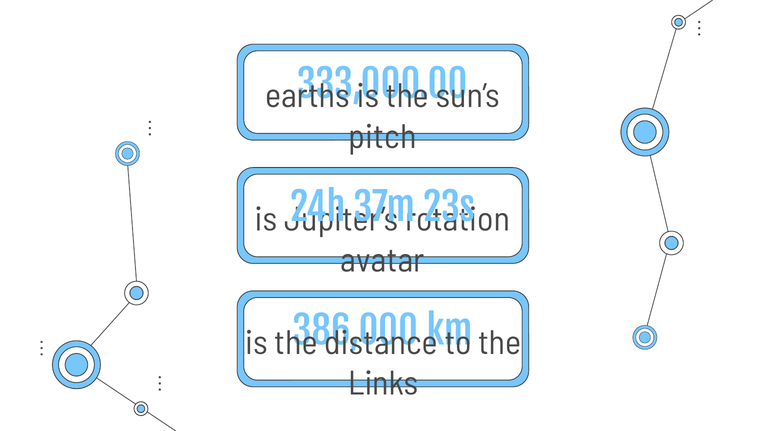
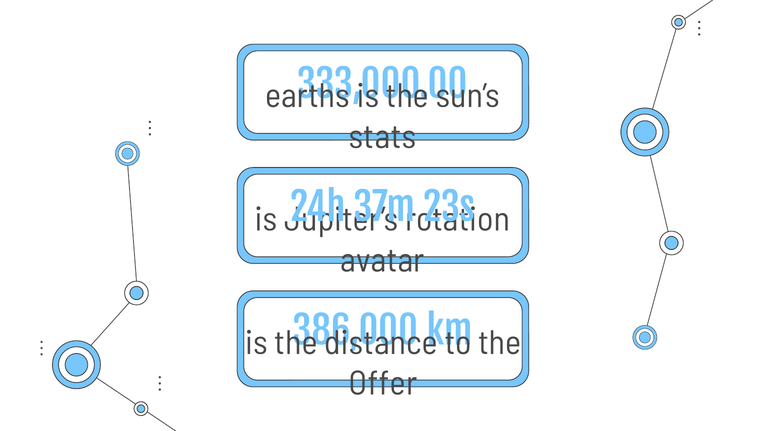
pitch: pitch -> stats (382, 137)
Links: Links -> Offer (383, 384)
